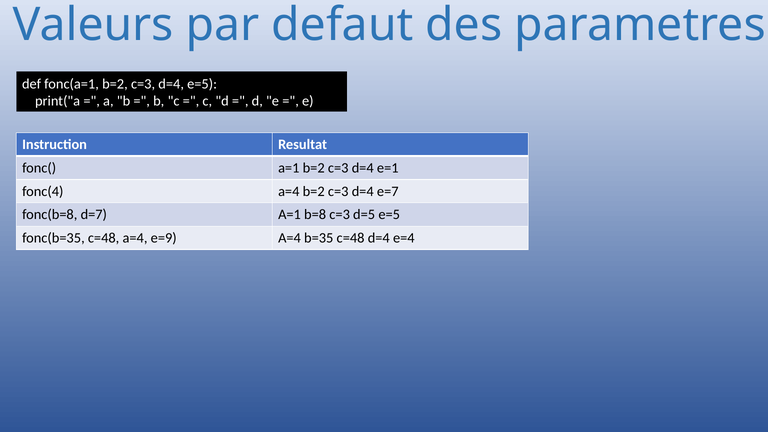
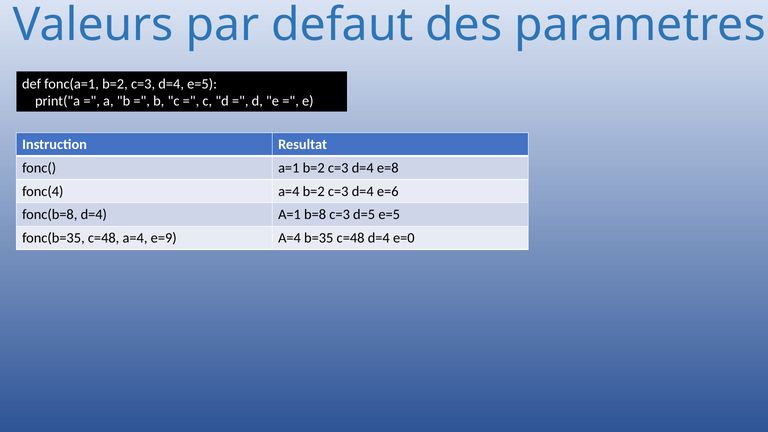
e=1: e=1 -> e=8 (388, 168)
e=7: e=7 -> e=6 (388, 191)
fonc(b=8 d=7: d=7 -> d=4 (94, 215)
e=4: e=4 -> e=0 (404, 238)
